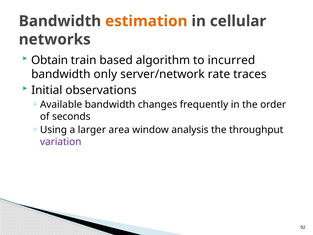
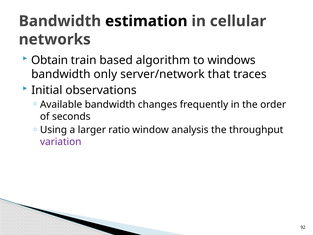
estimation colour: orange -> black (146, 21)
incurred: incurred -> windows (232, 60)
rate: rate -> that (219, 74)
area: area -> ratio (119, 130)
